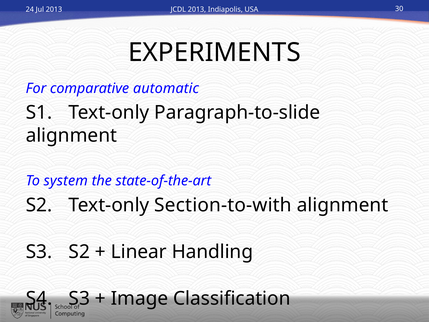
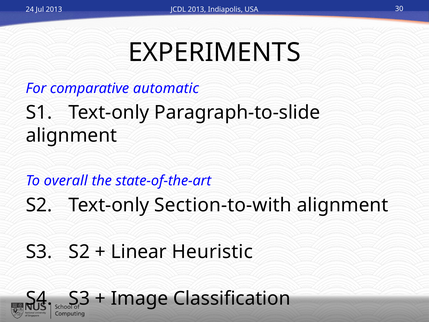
system: system -> overall (66, 181)
Handling: Handling -> Heuristic (212, 252)
